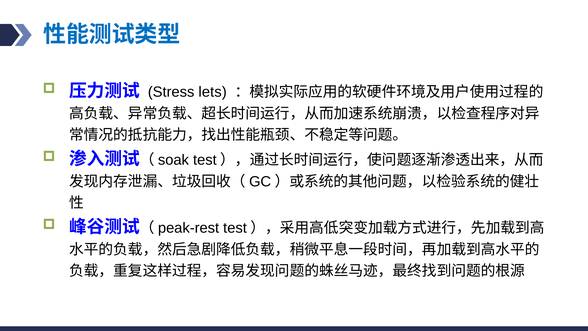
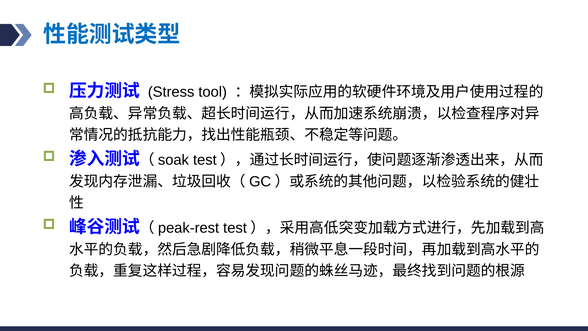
lets: lets -> tool (213, 92)
